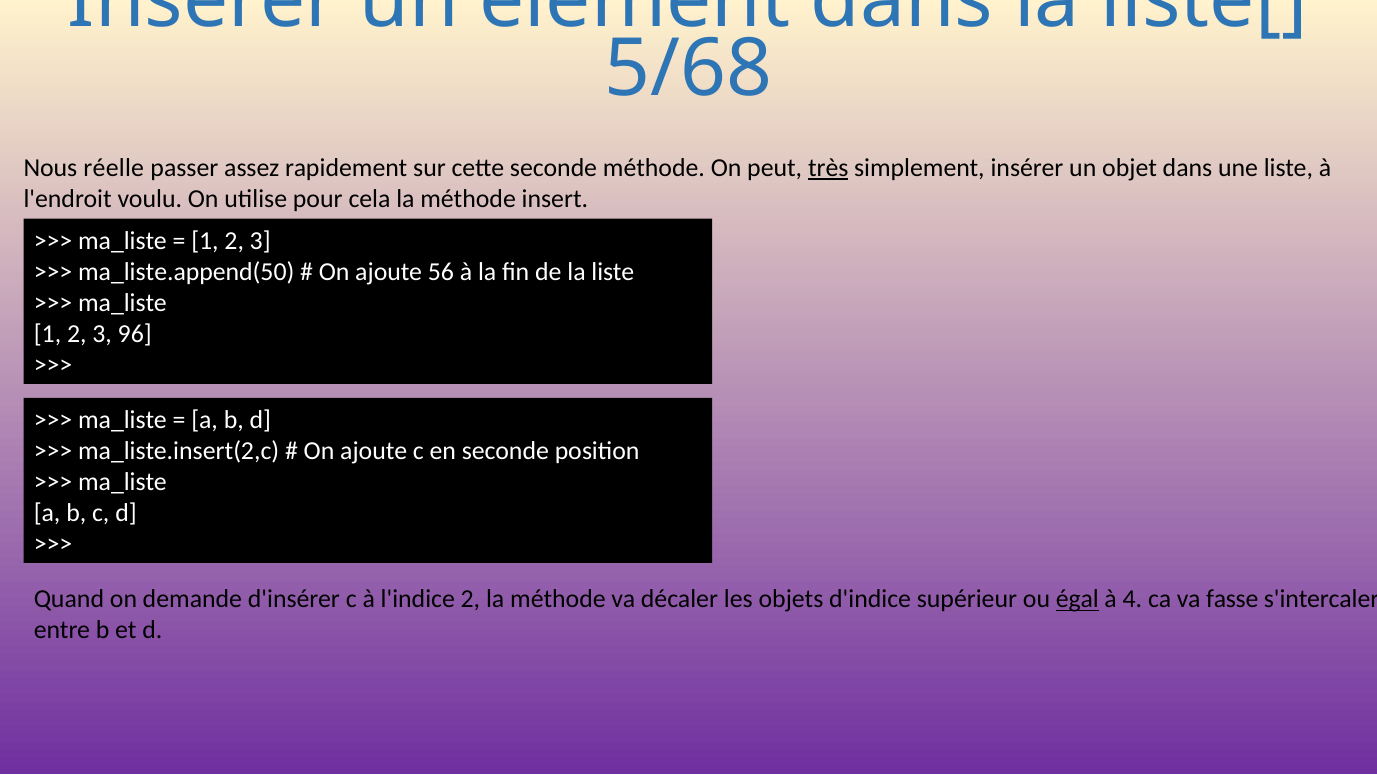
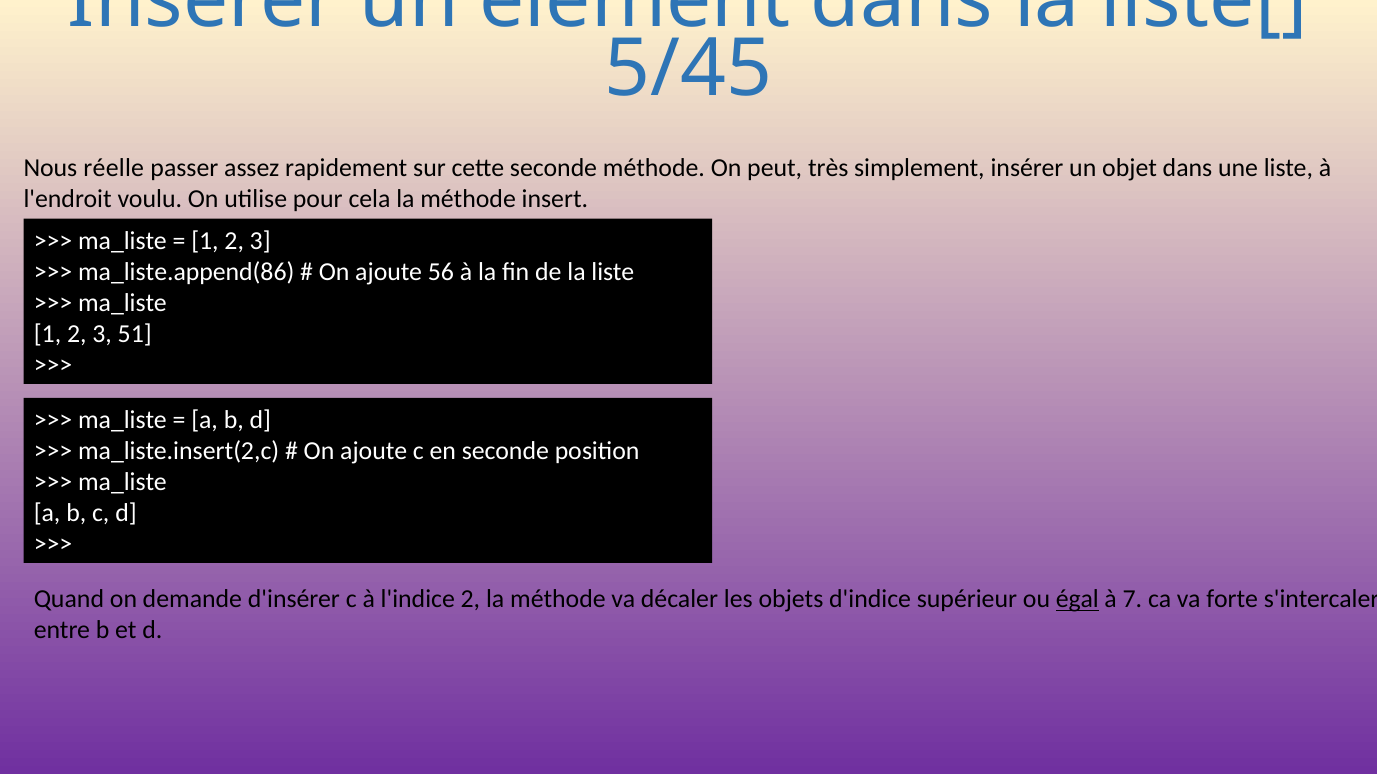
5/68: 5/68 -> 5/45 (688, 69)
très underline: present -> none (828, 168)
ma_liste.append(50: ma_liste.append(50 -> ma_liste.append(86 (186, 272)
96: 96 -> 51 (135, 334)
4: 4 -> 7 (1132, 599)
fasse: fasse -> forte (1232, 599)
